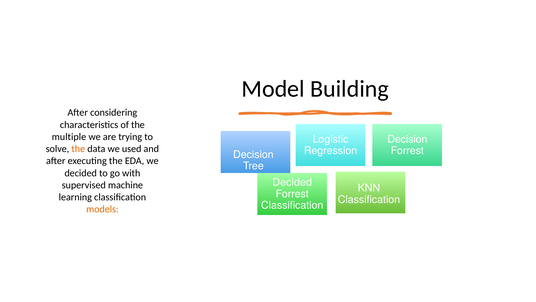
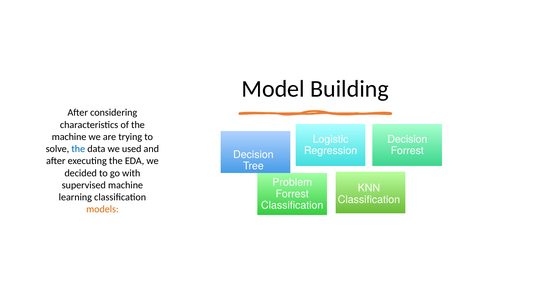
multiple: multiple -> machine (69, 137)
the colour: orange -> blue (78, 149)
Decided: Decided -> Problem (292, 182)
